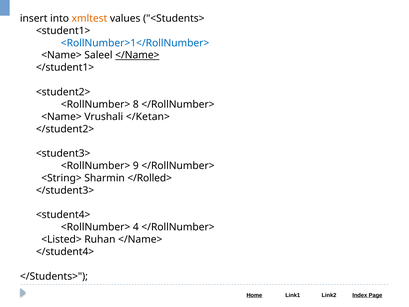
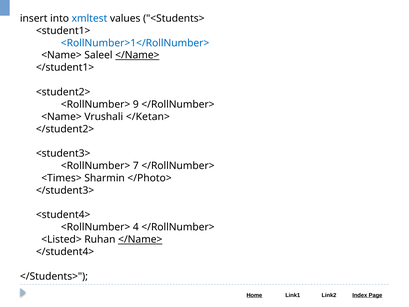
xmltest colour: orange -> blue (89, 18)
8: 8 -> 9 (136, 104)
9: 9 -> 7 (136, 166)
<String>: <String> -> <Times> (61, 178)
</Rolled>: </Rolled> -> </Photo> (150, 178)
</Name> underline: none -> present (140, 239)
